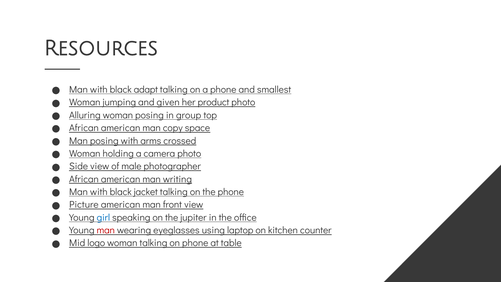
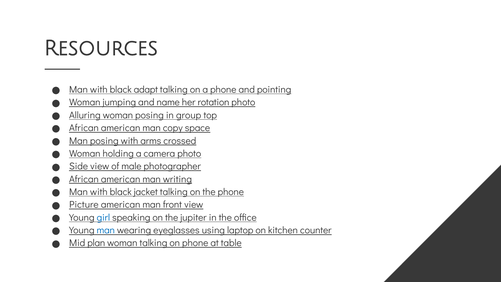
smallest: smallest -> pointing (274, 90)
given: given -> name (168, 102)
product: product -> rotation (214, 102)
man colour: red -> blue (106, 230)
logo: logo -> plan (96, 243)
